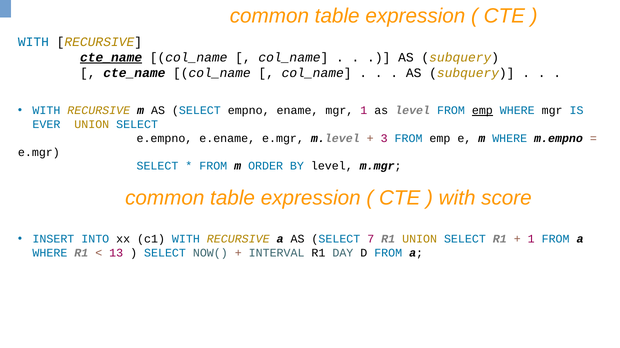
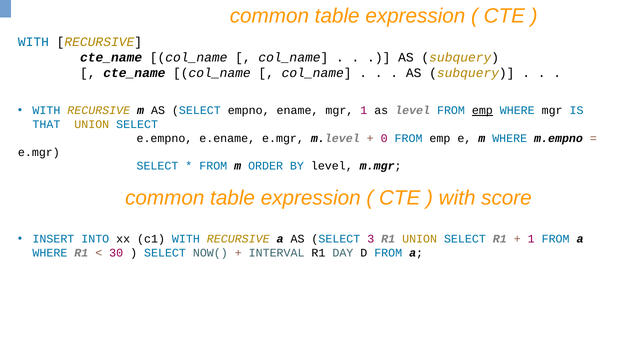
cte_name underline: present -> none (111, 58)
EVER: EVER -> THAT (46, 125)
3: 3 -> 0 (384, 139)
7: 7 -> 3 (371, 239)
13: 13 -> 30 (116, 253)
